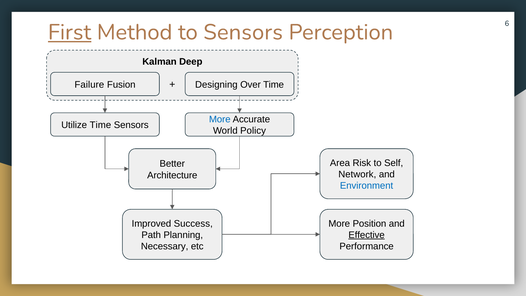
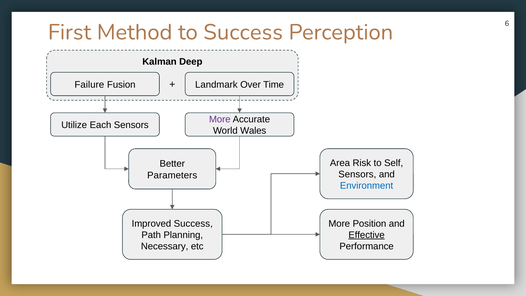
First underline: present -> none (70, 32)
to Sensors: Sensors -> Success (243, 32)
Designing: Designing -> Landmark (216, 85)
More colour: blue -> purple (220, 119)
Utilize Time: Time -> Each (101, 125)
Policy: Policy -> Wales (253, 131)
Network: Network -> Sensors (357, 174)
Architecture: Architecture -> Parameters (172, 175)
